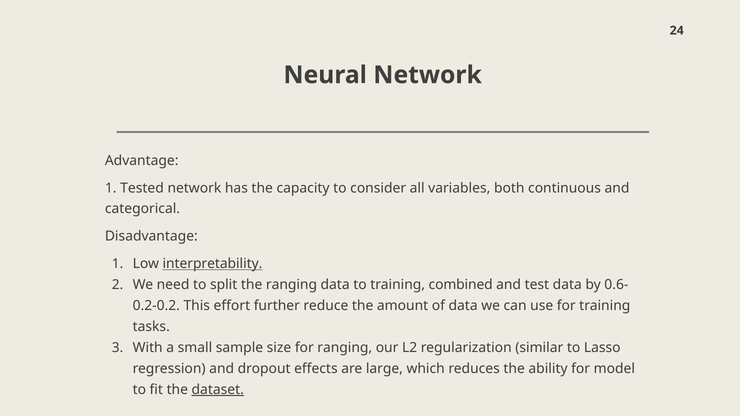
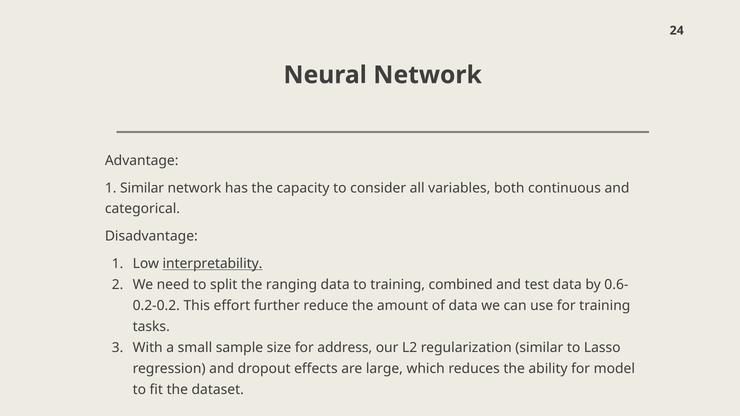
1 Tested: Tested -> Similar (142, 188)
for ranging: ranging -> address (345, 348)
dataset underline: present -> none (218, 390)
